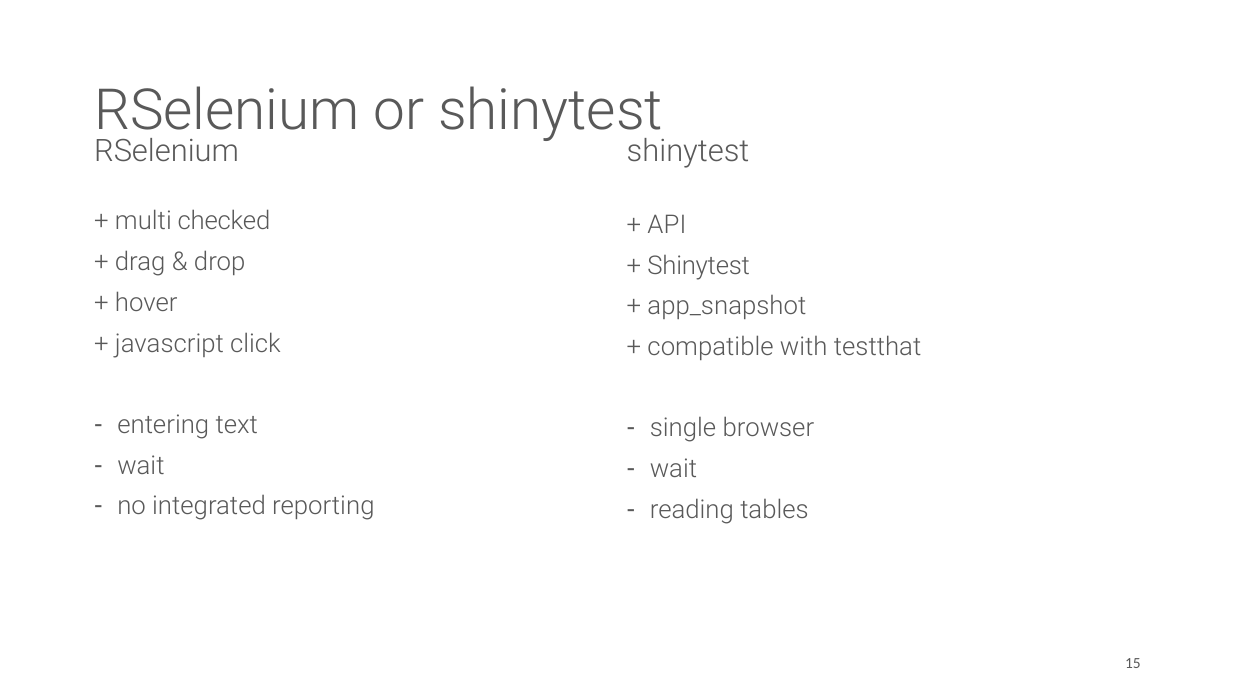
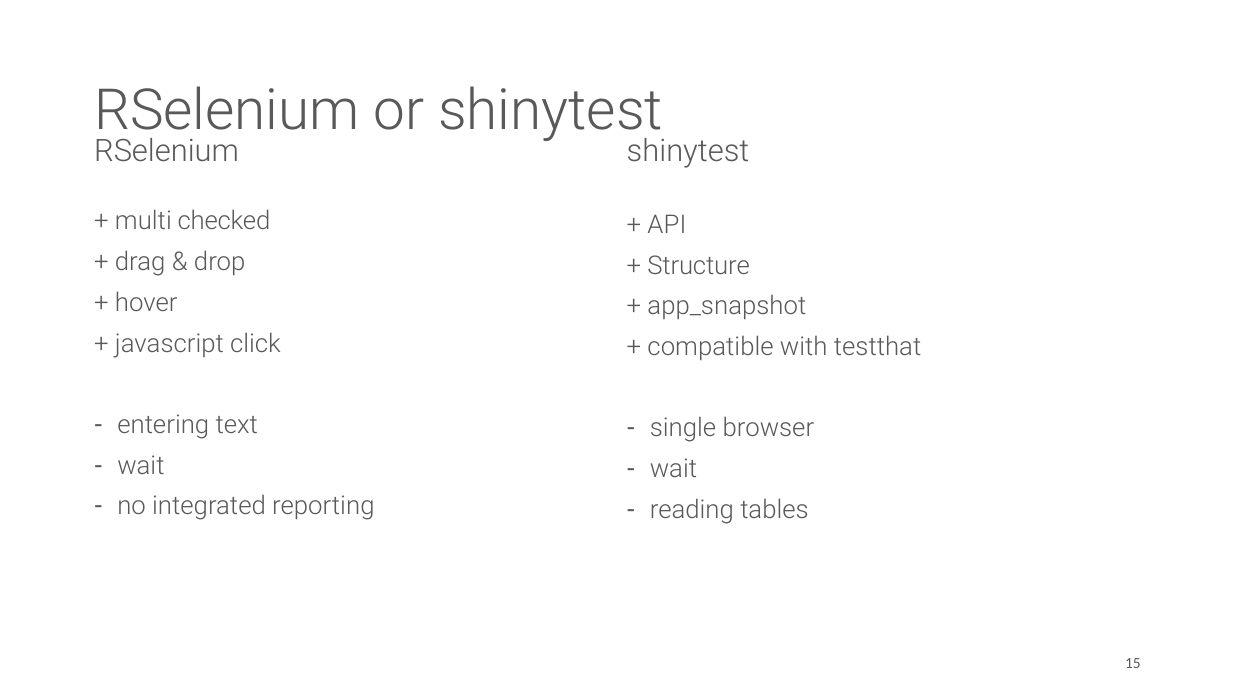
Shinytest: Shinytest -> Structure (699, 265)
